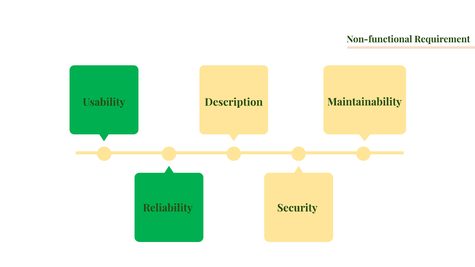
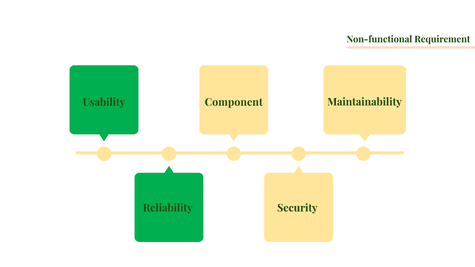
Description: Description -> Component (234, 102)
